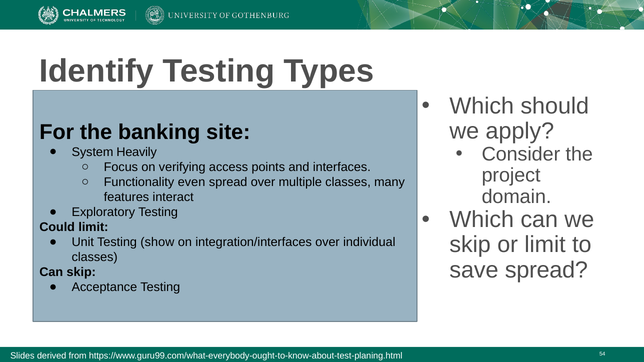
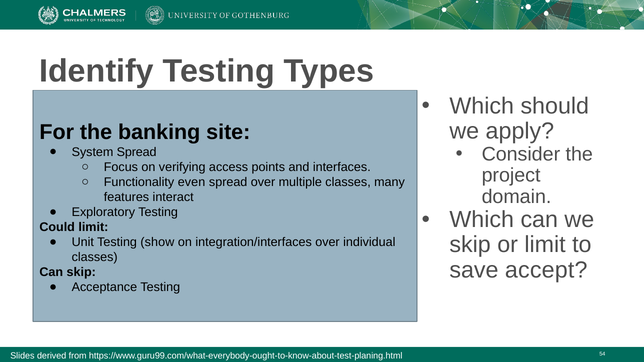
System Heavily: Heavily -> Spread (137, 152)
save spread: spread -> accept (546, 270)
